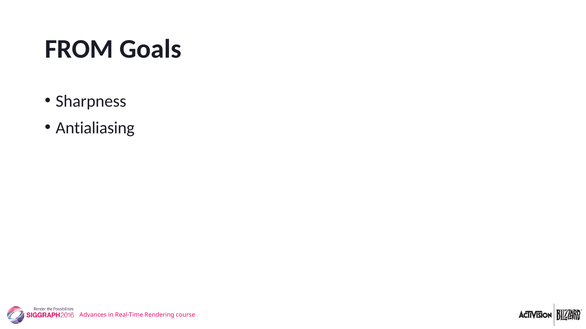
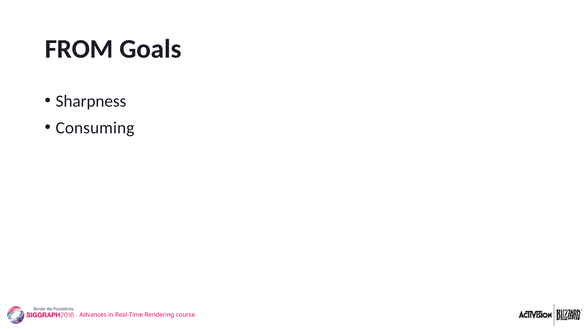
Antialiasing: Antialiasing -> Consuming (95, 128)
